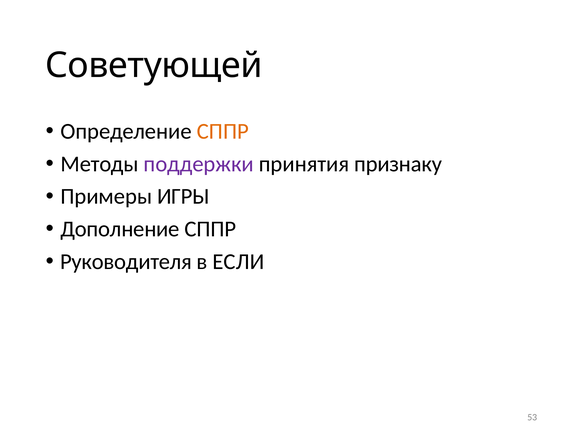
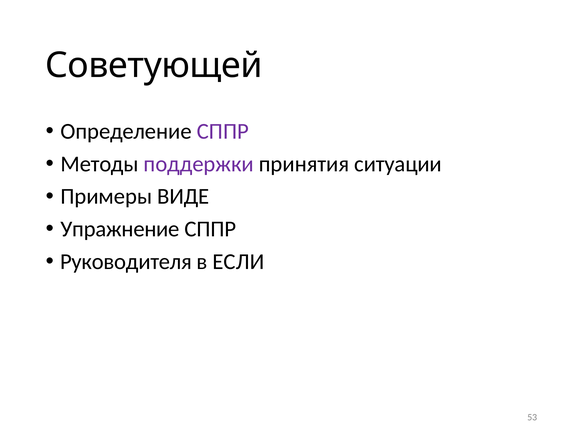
СППР colour: orange -> purple (223, 131)
признаку: признаку -> ситуации (398, 164)
ИГРЫ: ИГРЫ -> ВИДЕ (183, 197)
Дополнение: Дополнение -> Упражнение (120, 229)
